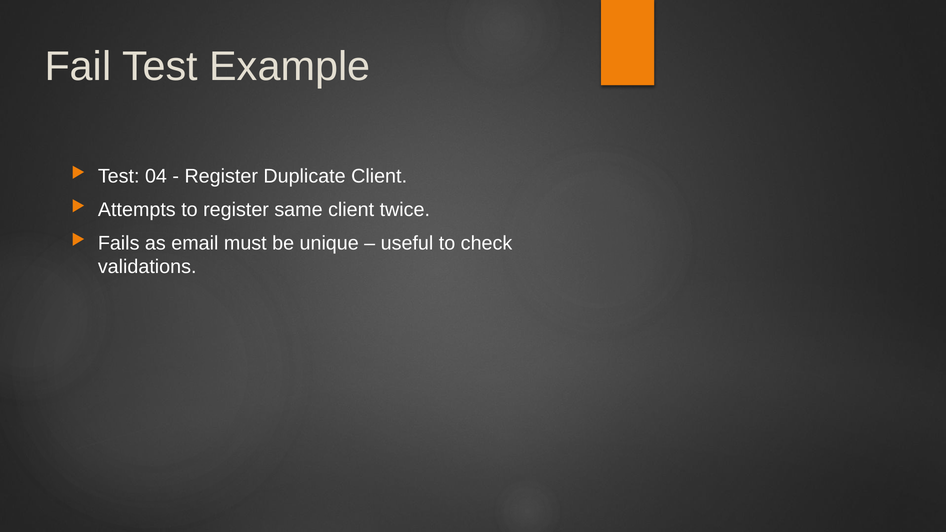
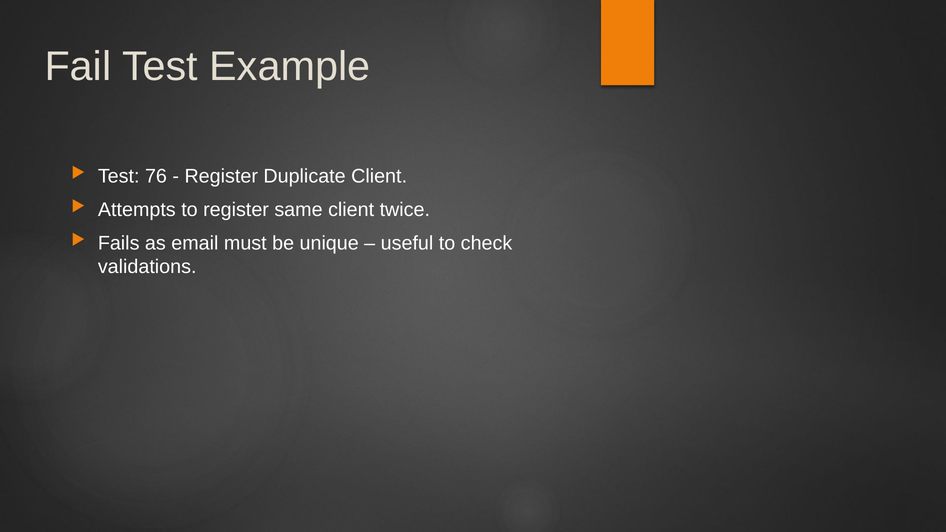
04: 04 -> 76 (156, 176)
